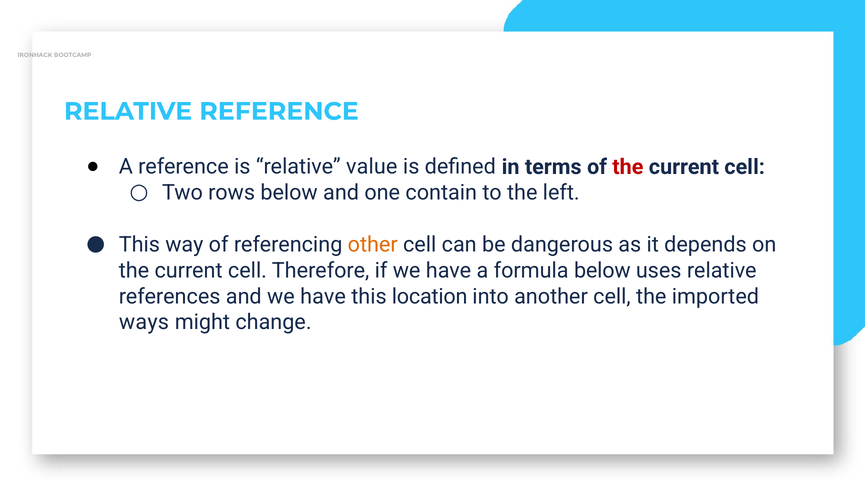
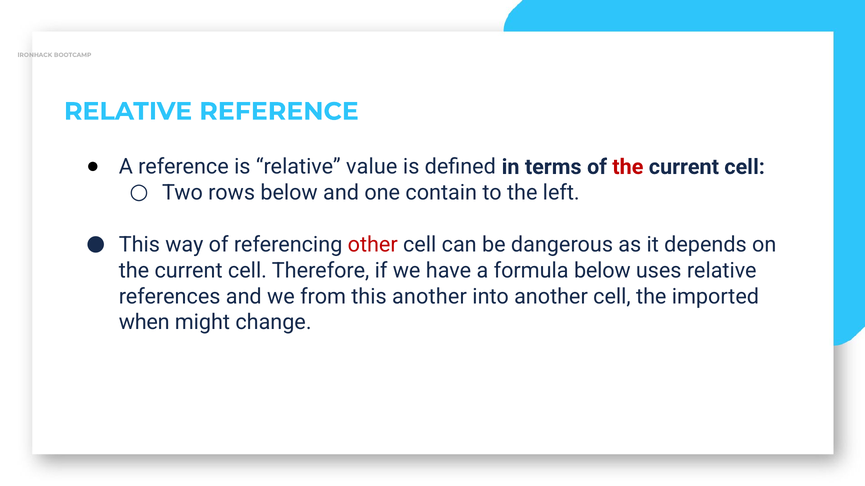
other colour: orange -> red (373, 245)
and we have: have -> from (323, 297)
this location: location -> another (429, 297)
ways: ways -> when (144, 323)
